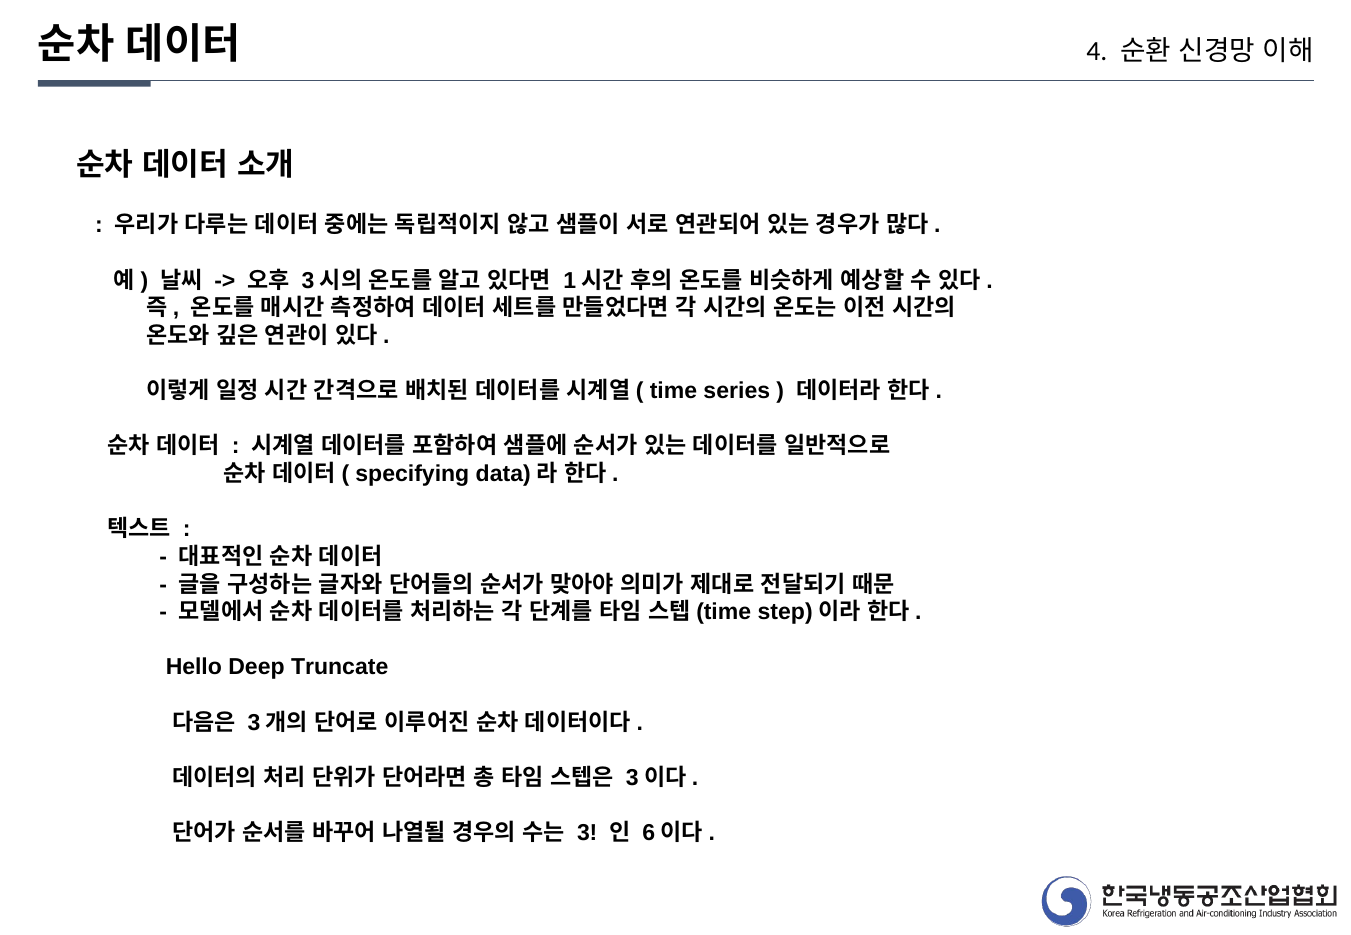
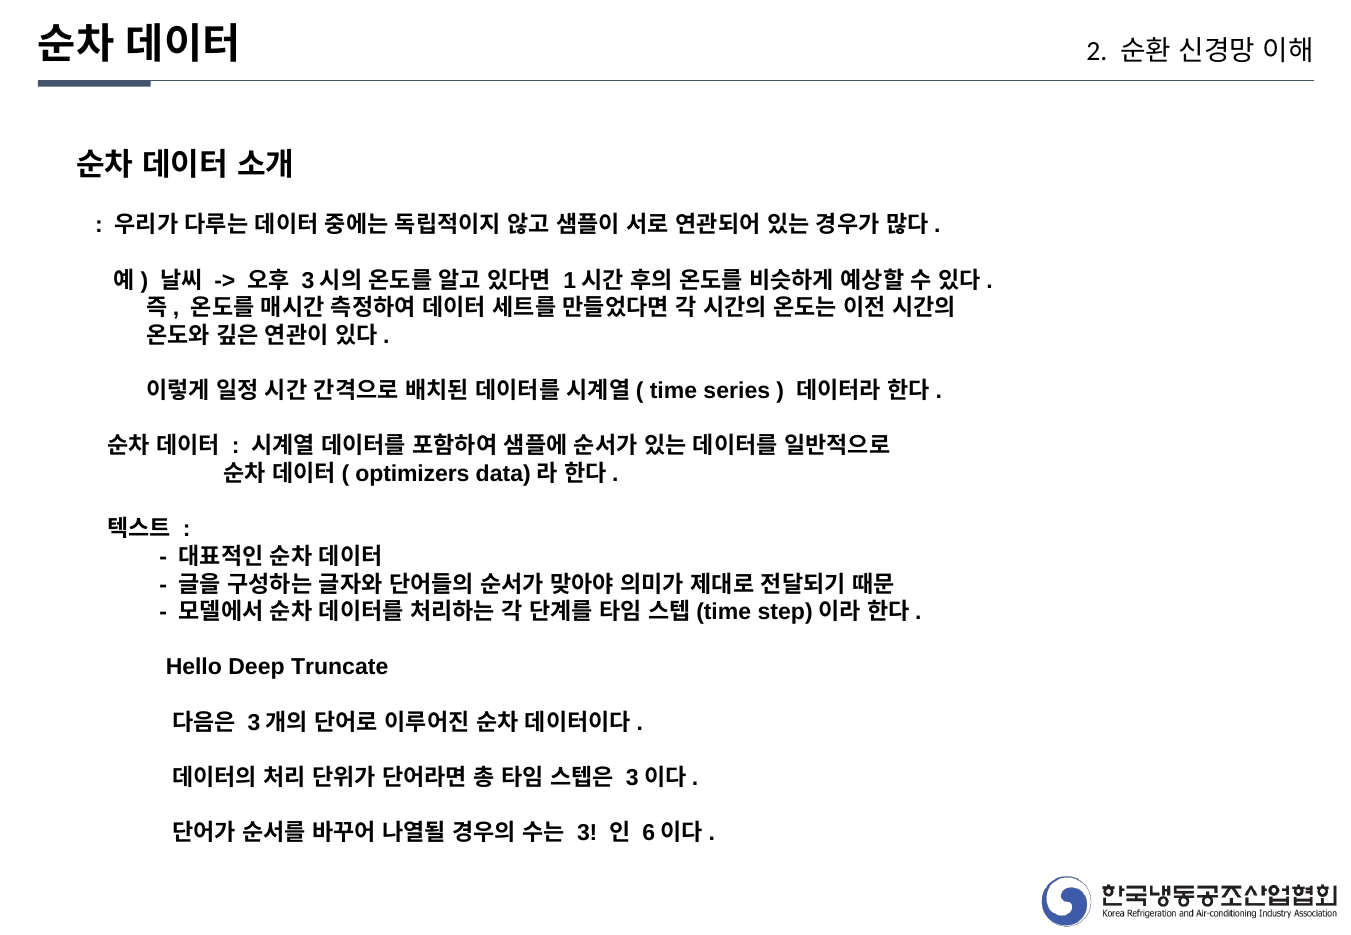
4: 4 -> 2 (1097, 51)
specifying: specifying -> optimizers (412, 474)
